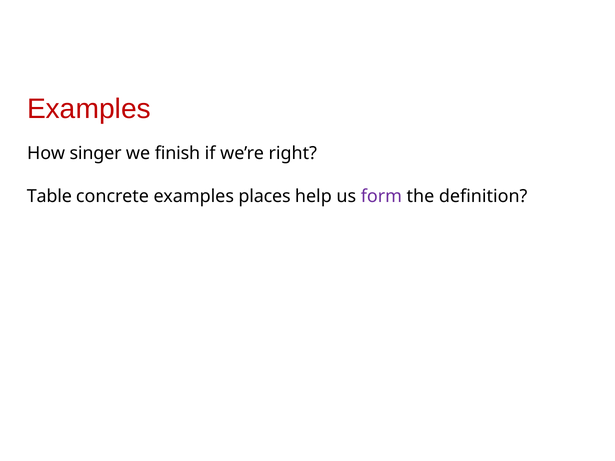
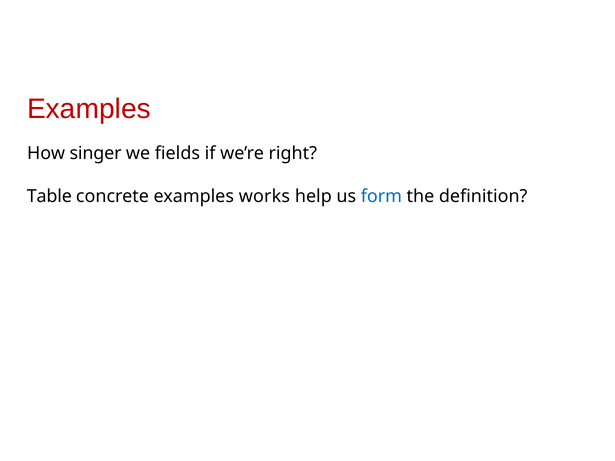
finish: finish -> fields (177, 153)
places: places -> works (264, 196)
form colour: purple -> blue (381, 196)
